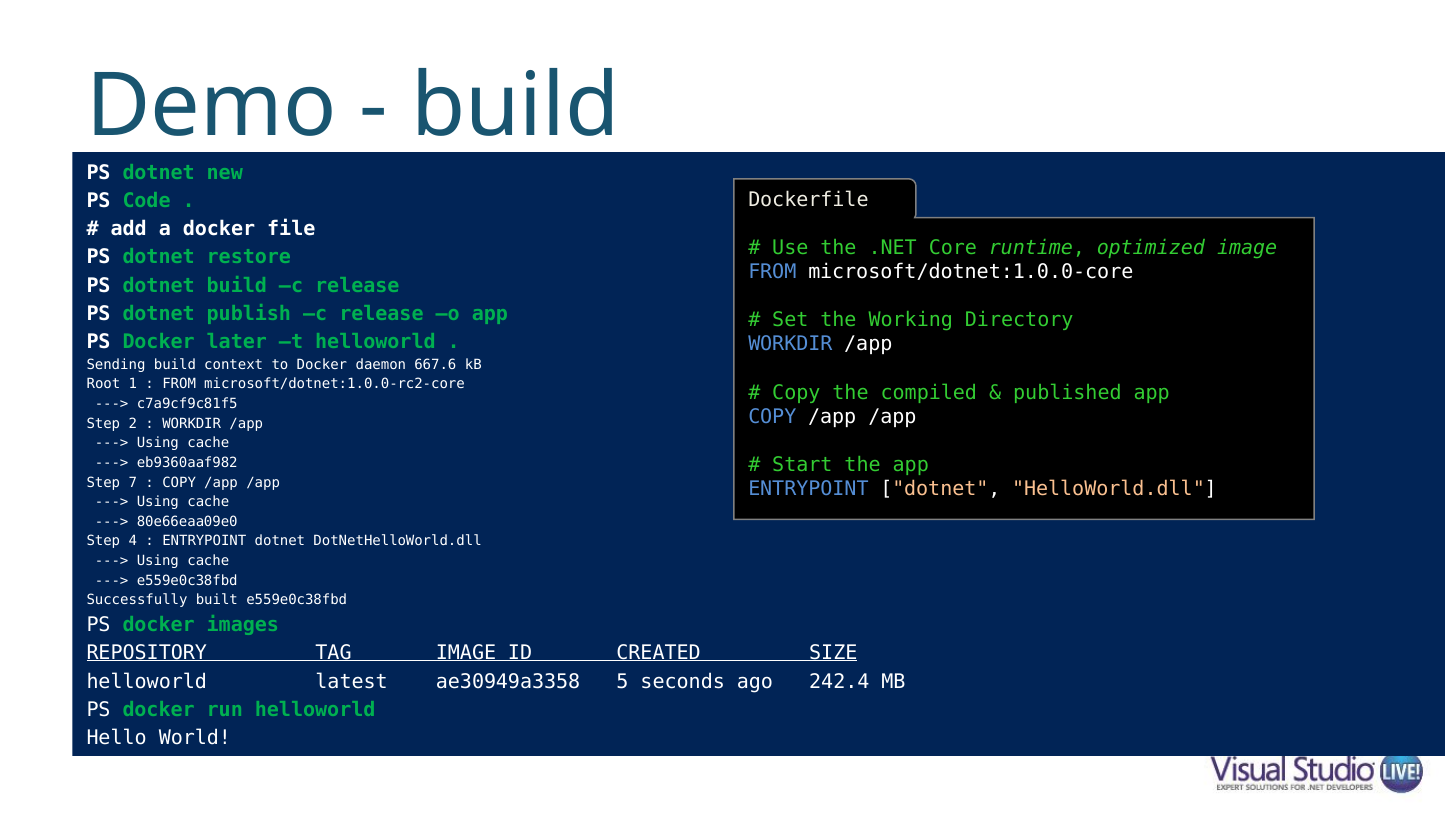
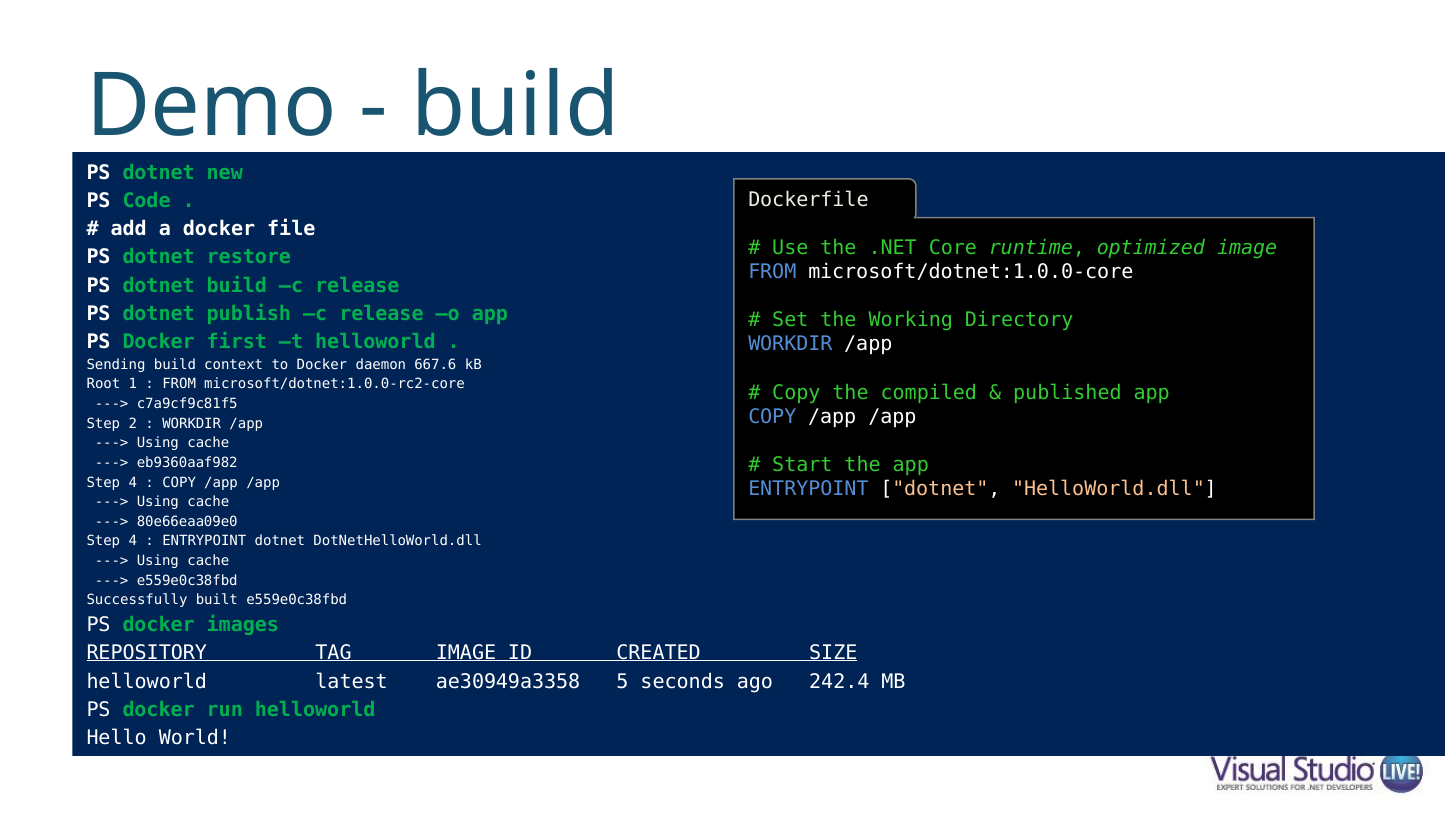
later: later -> first (237, 342)
7: 7 -> 4 (133, 482)
